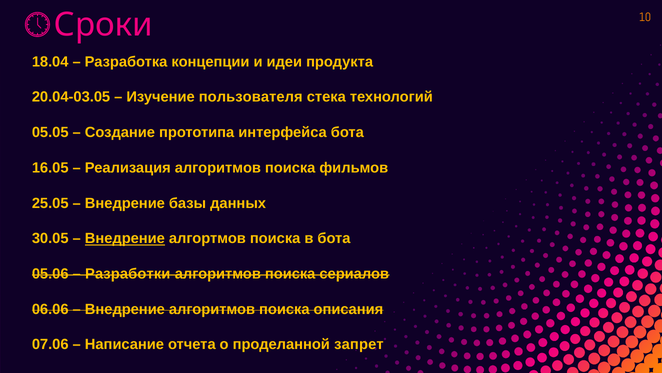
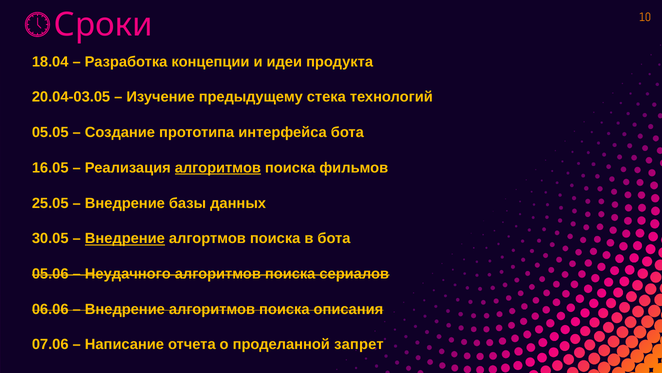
пользователя: пользователя -> предыдущему (251, 97)
алгоритмов underline: none -> present (218, 168)
Разработки: Разработки -> Неудачного (128, 273)
